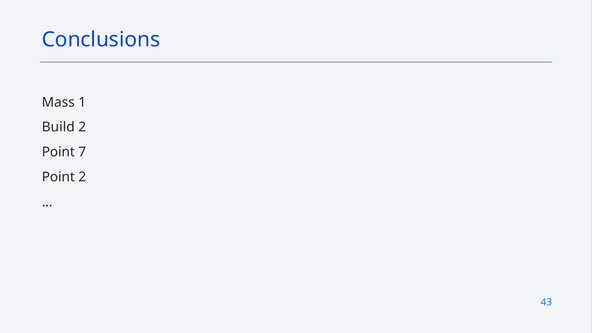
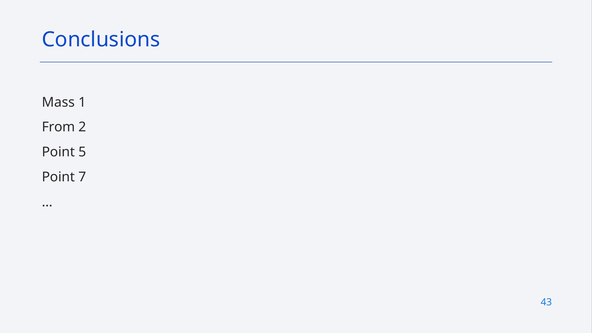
Build: Build -> From (58, 127)
7: 7 -> 5 (82, 152)
Point 2: 2 -> 7 (82, 177)
